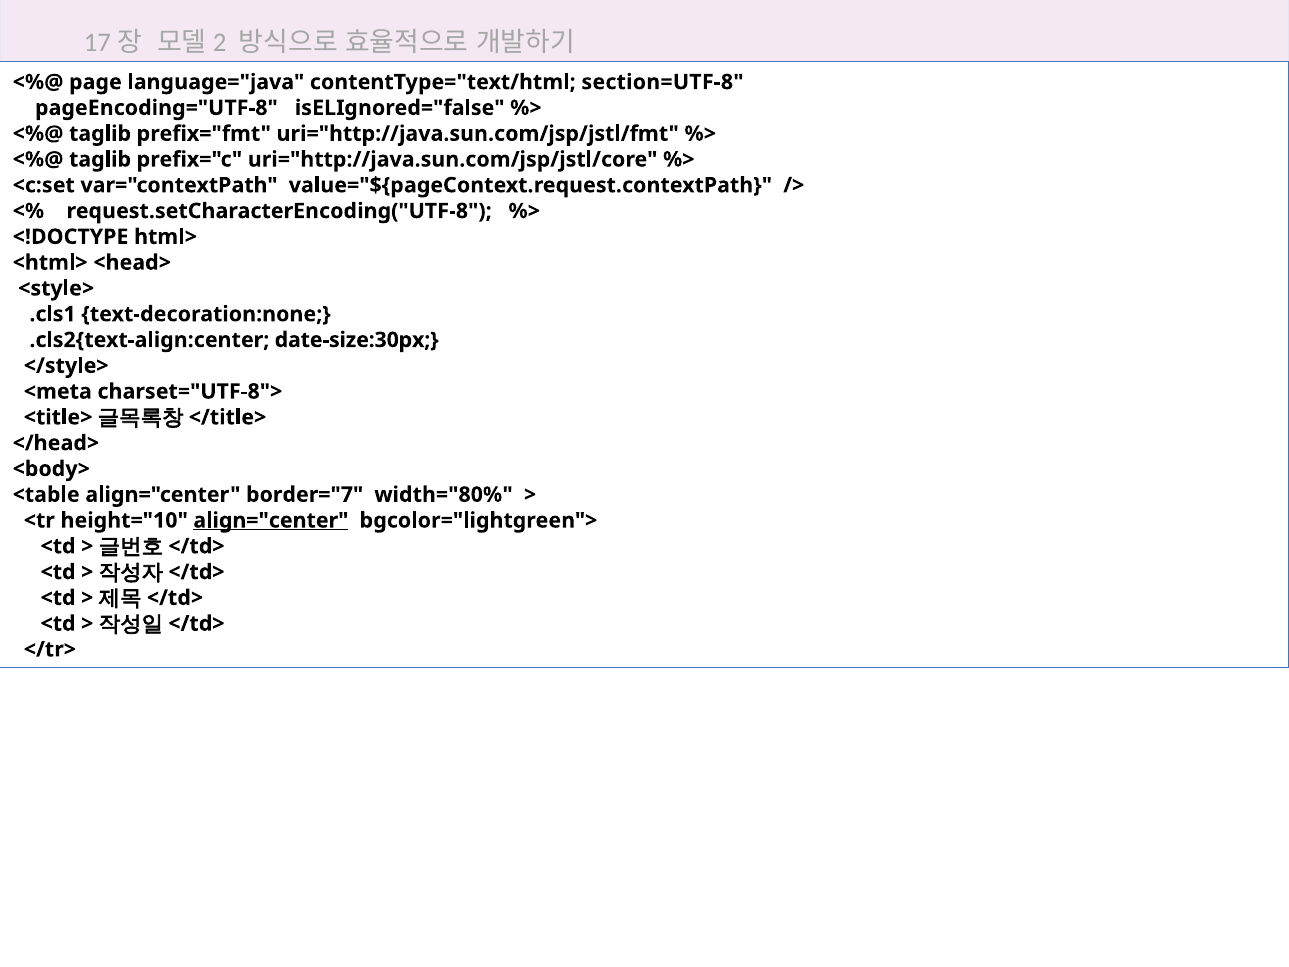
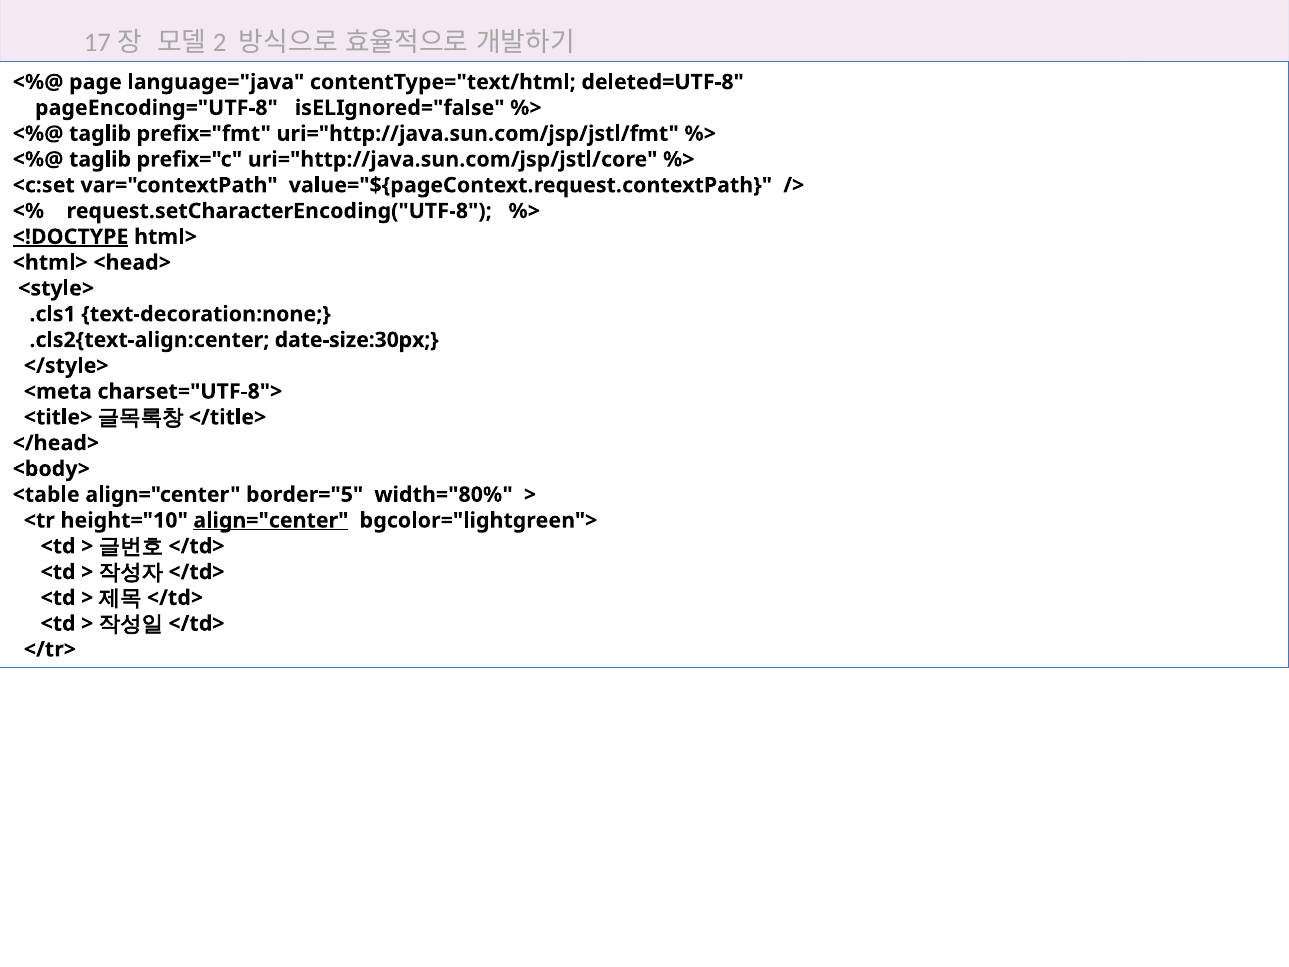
section=UTF-8: section=UTF-8 -> deleted=UTF-8 (663, 82)
<!DOCTYPE underline: none -> present (71, 237)
border="7: border="7 -> border="5 (305, 495)
